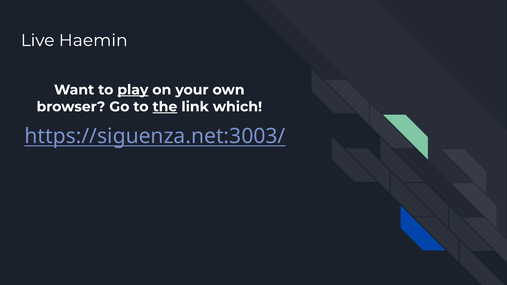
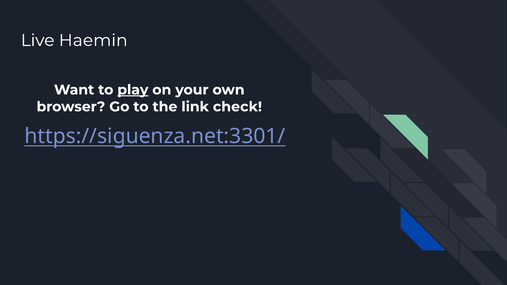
the underline: present -> none (165, 107)
which: which -> check (237, 107)
https://siguenza.net:3003/: https://siguenza.net:3003/ -> https://siguenza.net:3301/ (155, 136)
